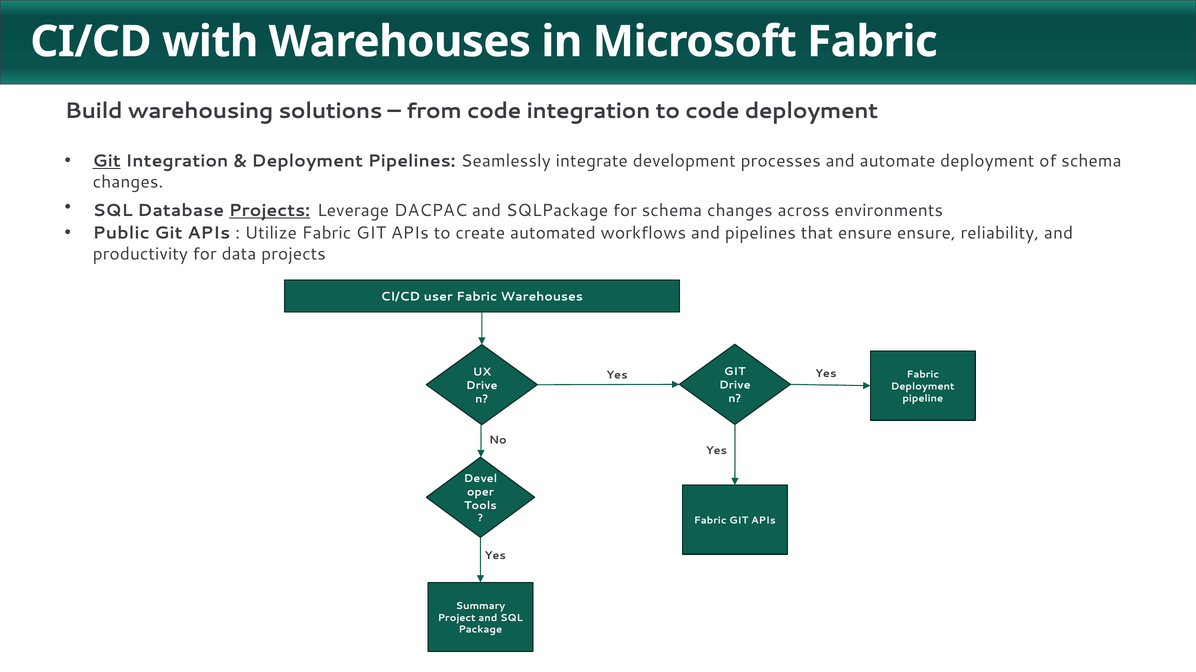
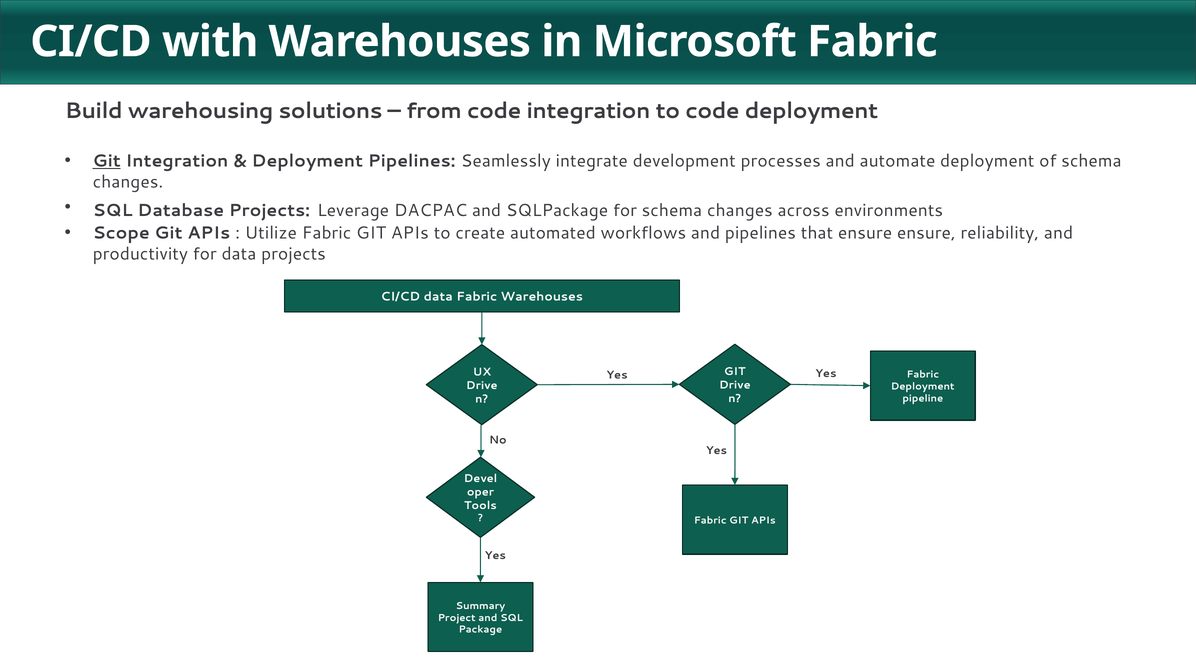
Projects underline: present -> none (269, 211)
Public: Public -> Scope (121, 233)
CI/CD user: user -> data (438, 297)
